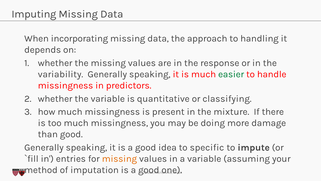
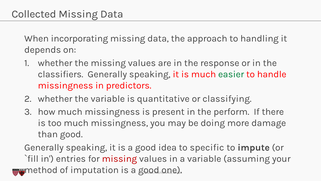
Imputing: Imputing -> Collected (34, 14)
variability: variability -> classifiers (61, 74)
mixture: mixture -> perform (231, 112)
missing colour: orange -> red (119, 158)
